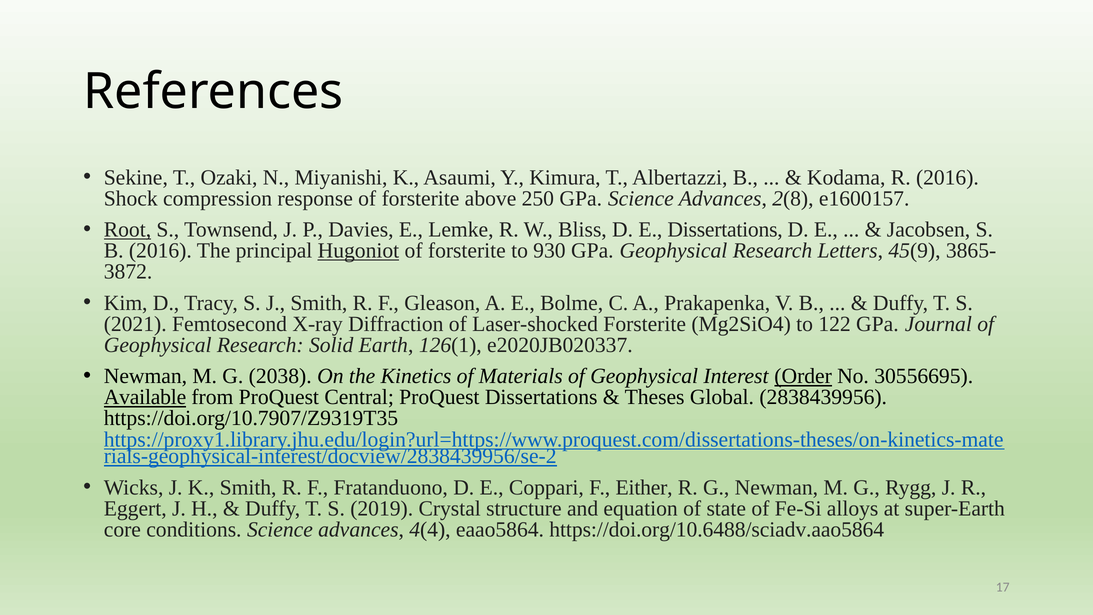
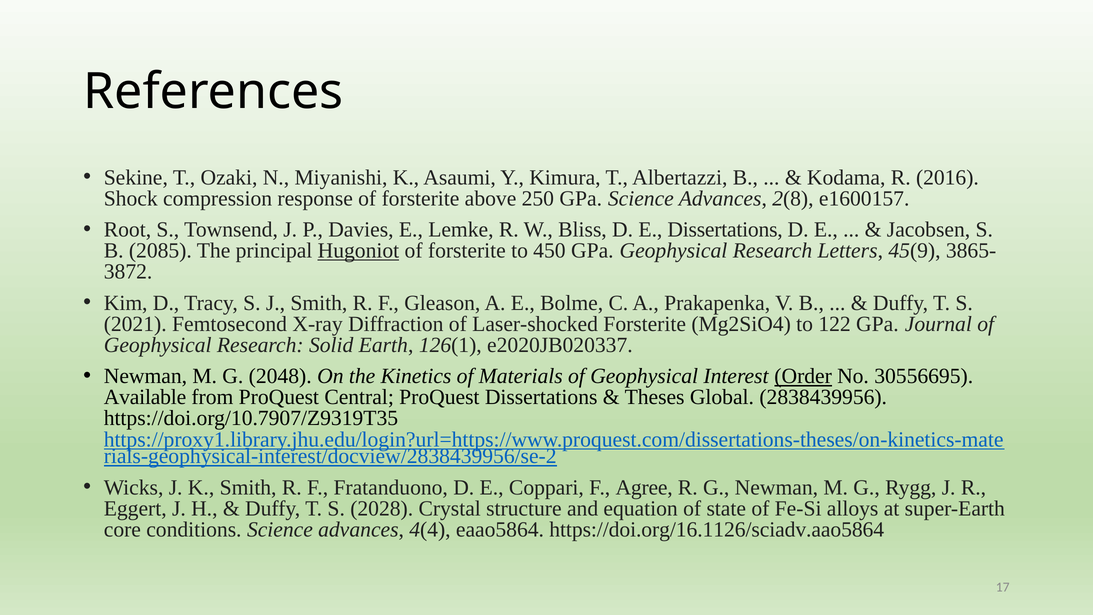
Root underline: present -> none (127, 230)
B 2016: 2016 -> 2085 (160, 251)
930: 930 -> 450 (549, 251)
2038: 2038 -> 2048 (280, 376)
Available underline: present -> none (145, 397)
Either: Either -> Agree (644, 487)
2019: 2019 -> 2028 (382, 508)
https://doi.org/10.6488/sciadv.aao5864: https://doi.org/10.6488/sciadv.aao5864 -> https://doi.org/16.1126/sciadv.aao5864 (717, 529)
